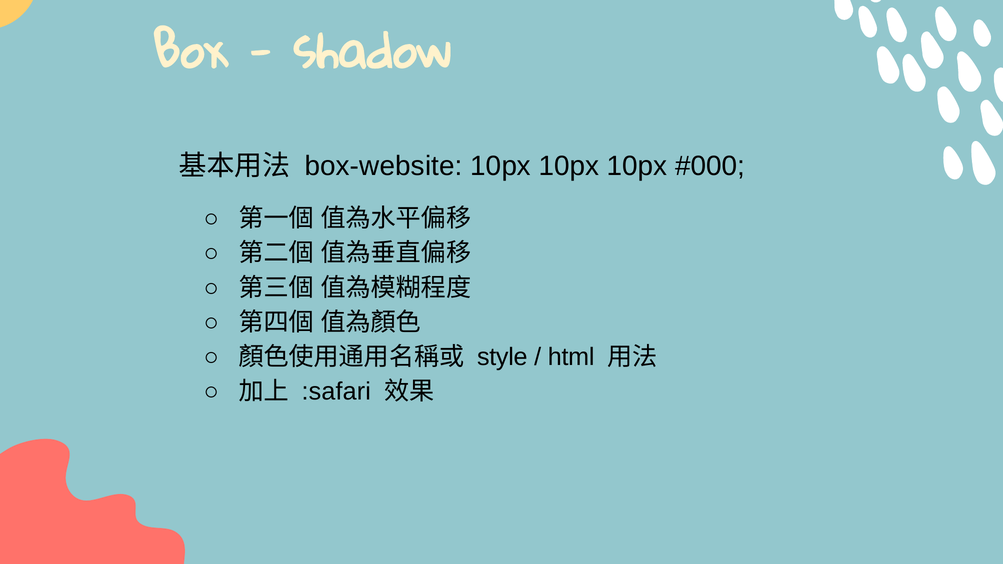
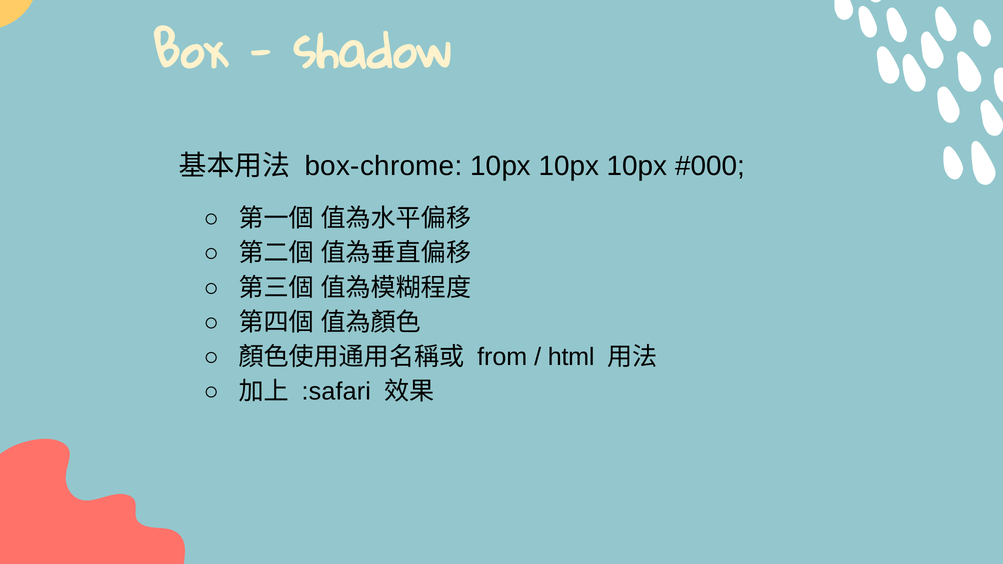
box-website: box-website -> box-chrome (384, 166)
style: style -> from (502, 357)
